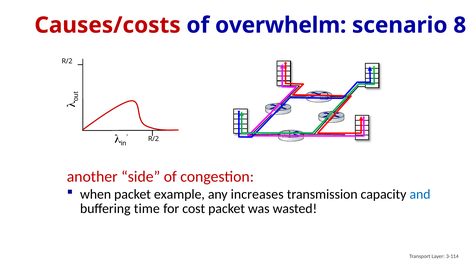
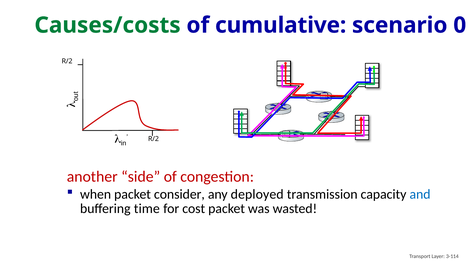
Causes/costs colour: red -> green (108, 25)
overwhelm: overwhelm -> cumulative (281, 25)
8: 8 -> 0 (460, 25)
example: example -> consider (179, 194)
increases: increases -> deployed (257, 194)
